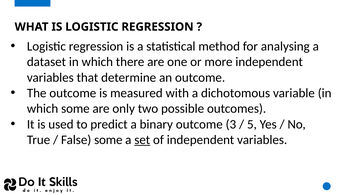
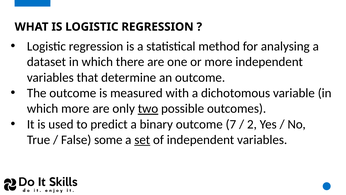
which some: some -> more (75, 108)
two underline: none -> present (148, 108)
3: 3 -> 7 (231, 124)
5: 5 -> 2 (252, 124)
